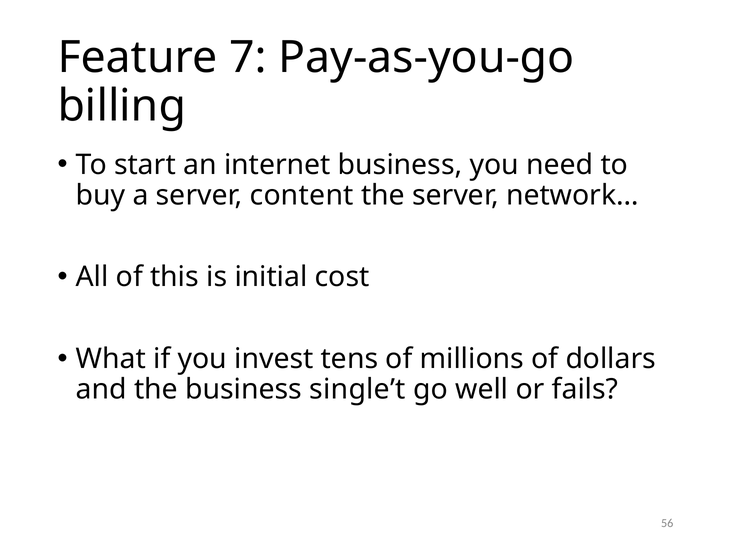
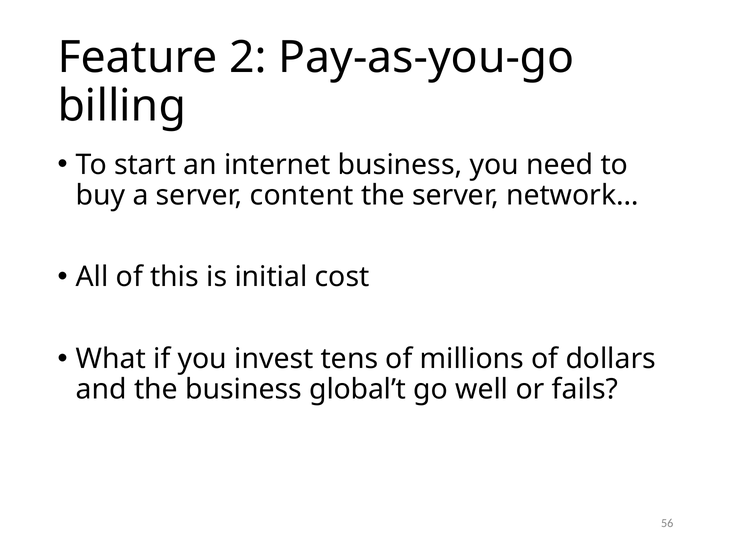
7: 7 -> 2 (248, 58)
single’t: single’t -> global’t (358, 390)
